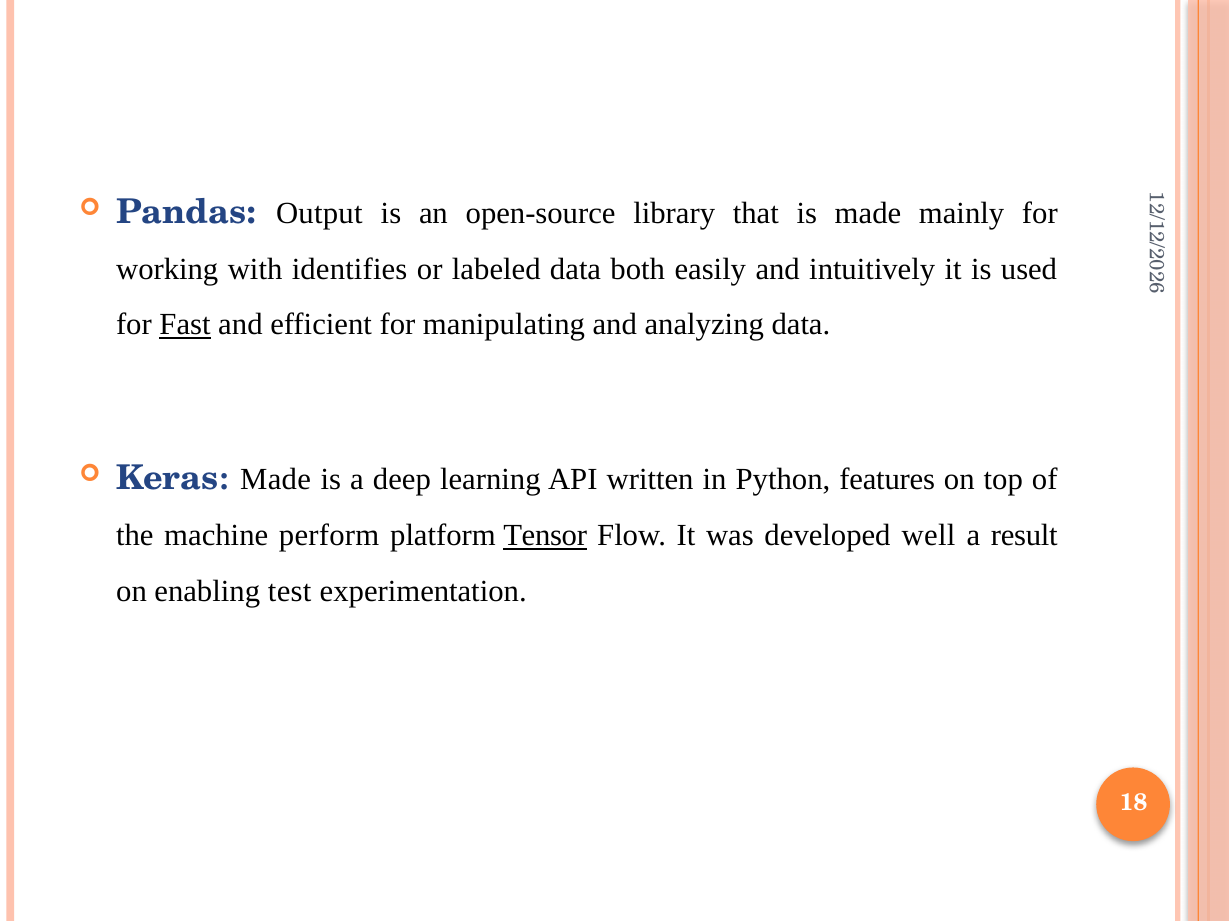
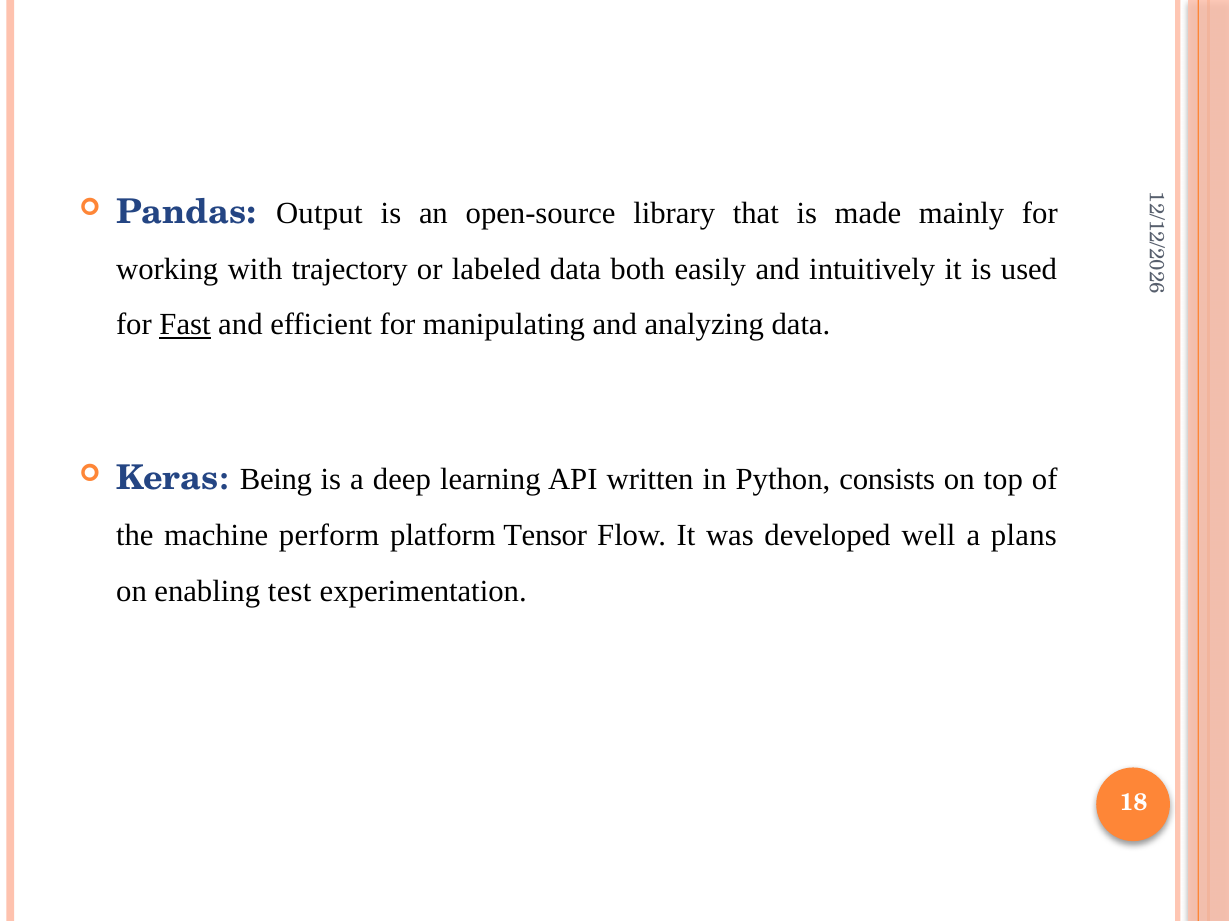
identifies: identifies -> trajectory (350, 270)
Made: Made -> Being (276, 480)
features: features -> consists (887, 480)
Tensor underline: present -> none (545, 536)
result: result -> plans (1024, 536)
